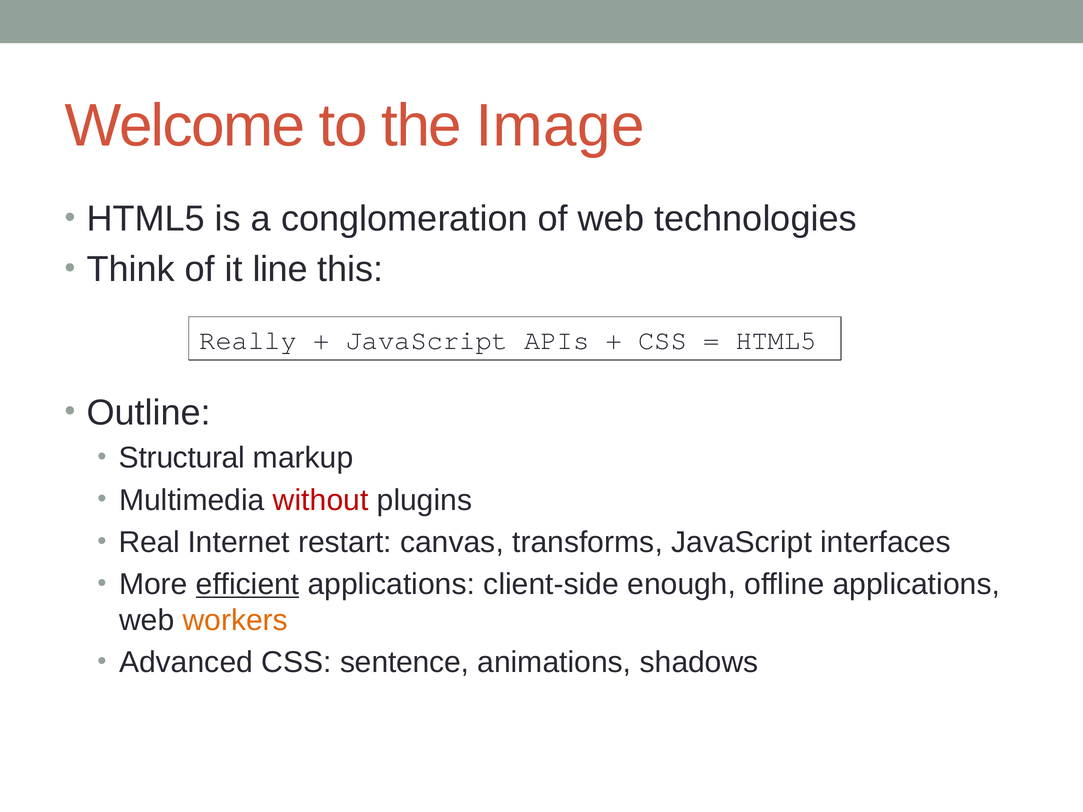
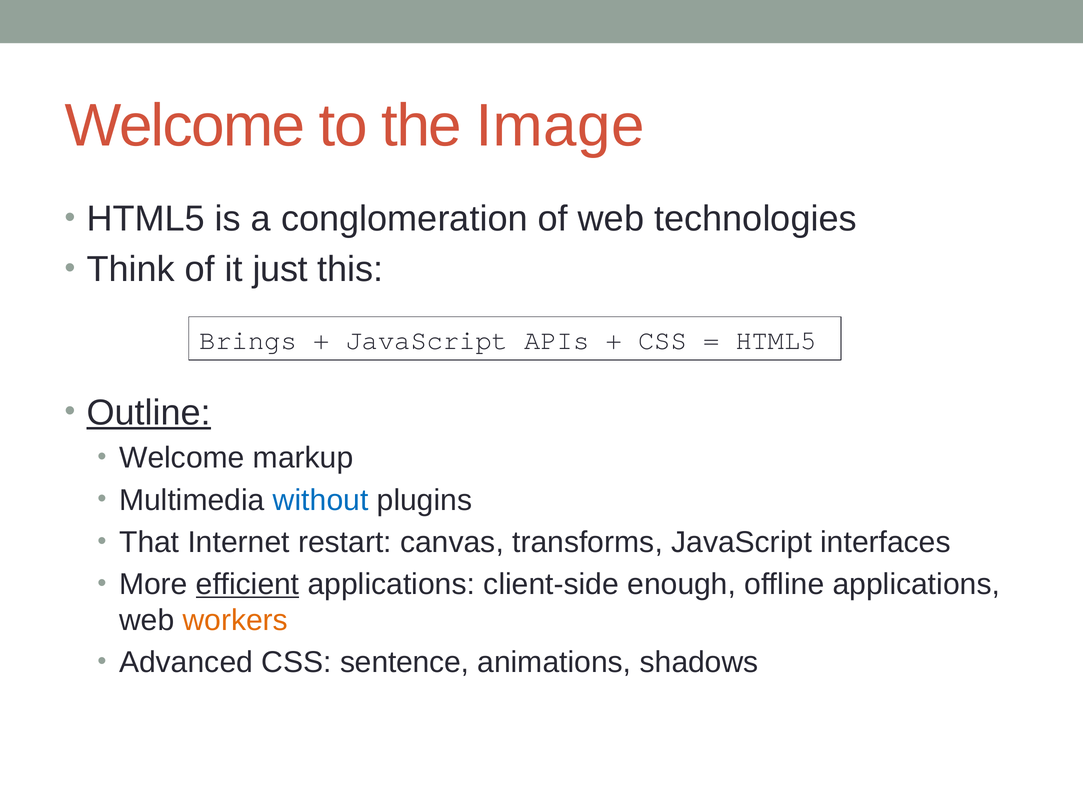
line: line -> just (280, 270)
Really: Really -> Brings (248, 340)
Outline underline: none -> present (149, 413)
Structural: Structural -> Welcome (182, 458)
without colour: red -> blue (321, 500)
Real: Real -> That (149, 542)
